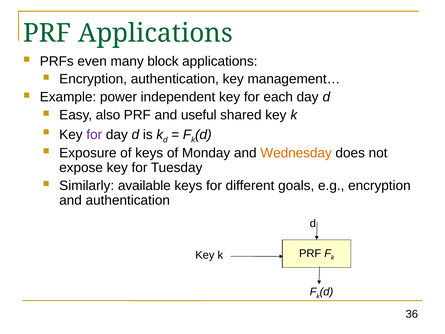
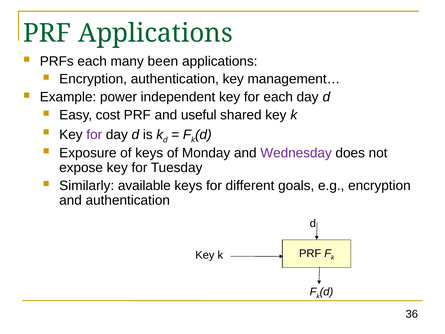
PRFs even: even -> each (92, 61)
block: block -> been (163, 61)
also: also -> cost (108, 115)
Wednesday colour: orange -> purple (296, 153)
